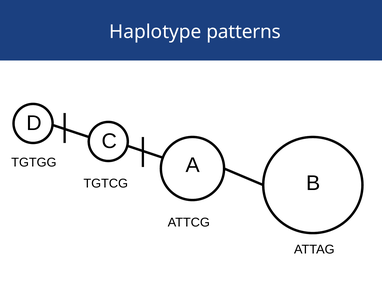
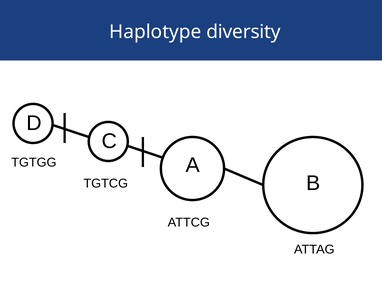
patterns: patterns -> diversity (244, 32)
